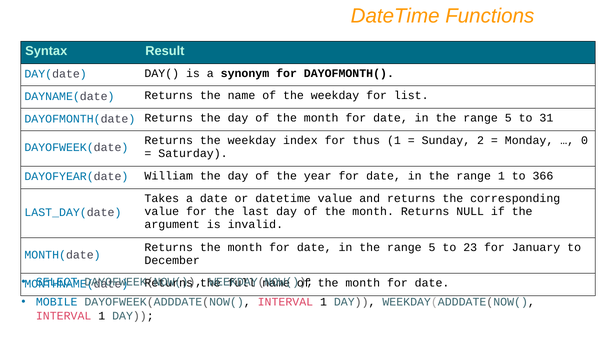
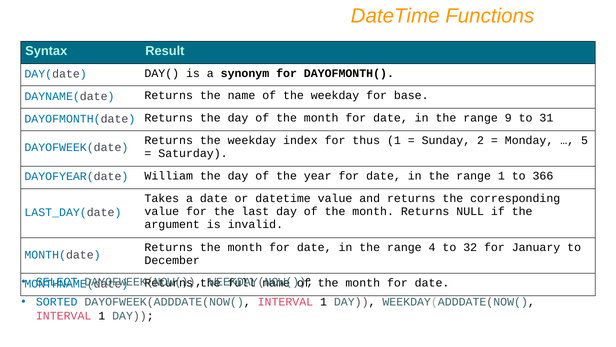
list: list -> base (411, 95)
5: 5 -> 9 (508, 118)
0: 0 -> 5 (585, 140)
5: 5 -> 4 (432, 247)
23: 23 -> 32 (470, 247)
MOBILE: MOBILE -> SORTED (57, 301)
